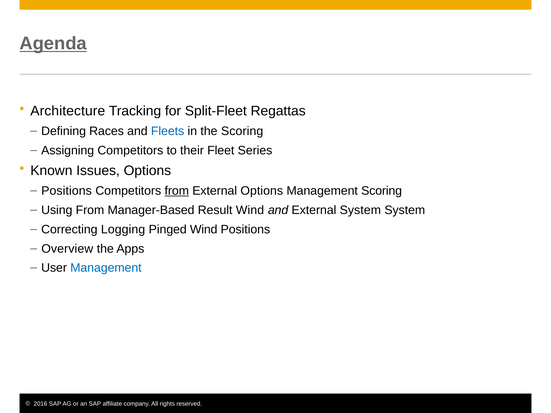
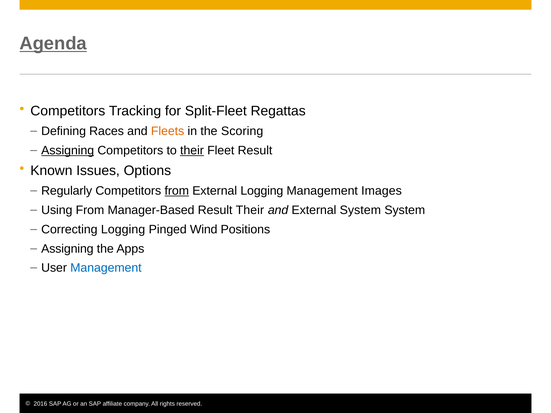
Architecture: Architecture -> Competitors (68, 111)
Fleets colour: blue -> orange (168, 131)
Assigning underline: none -> present (68, 151)
their underline: none -> present (192, 151)
Fleet Series: Series -> Result (255, 151)
Positions: Positions -> Regularly (67, 191)
External Options: Options -> Logging (262, 191)
Management Scoring: Scoring -> Images (382, 191)
Result Wind: Wind -> Their (250, 210)
Overview: Overview -> Assigning (67, 249)
